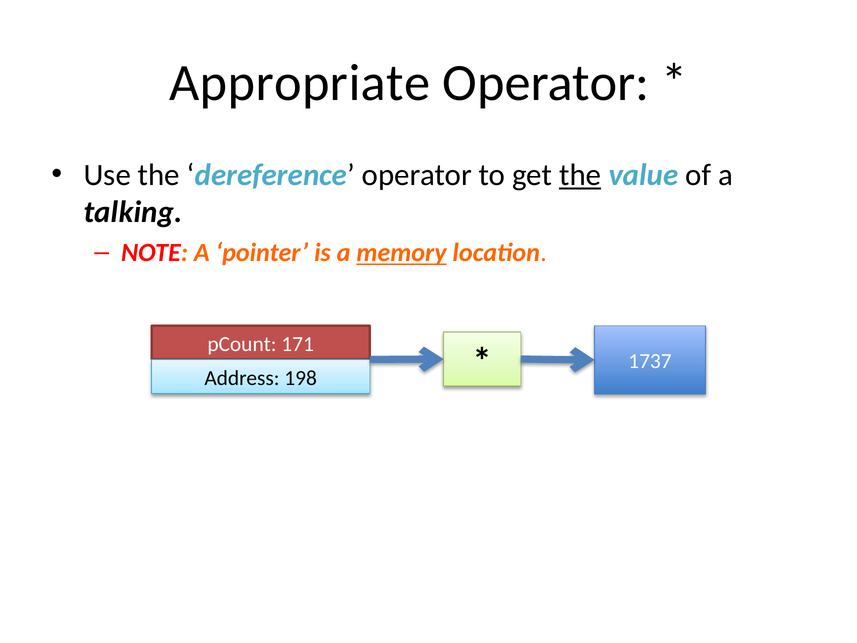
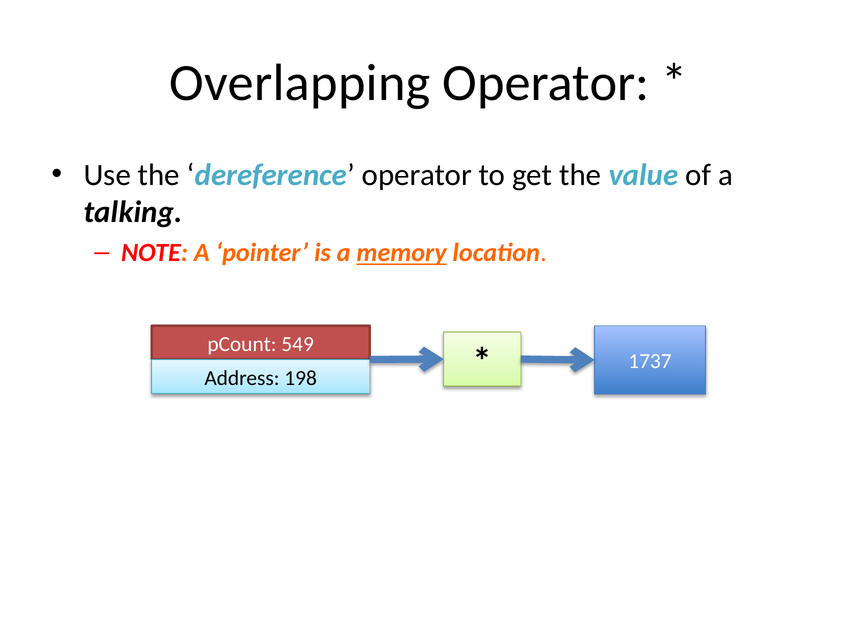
Appropriate: Appropriate -> Overlapping (300, 83)
the underline: present -> none (580, 175)
171: 171 -> 549 (298, 344)
